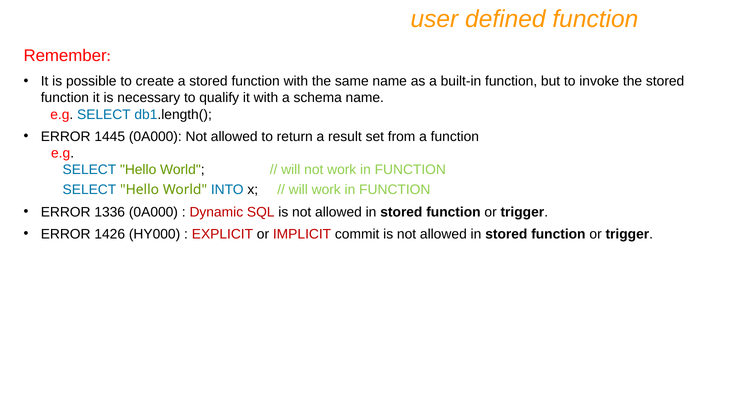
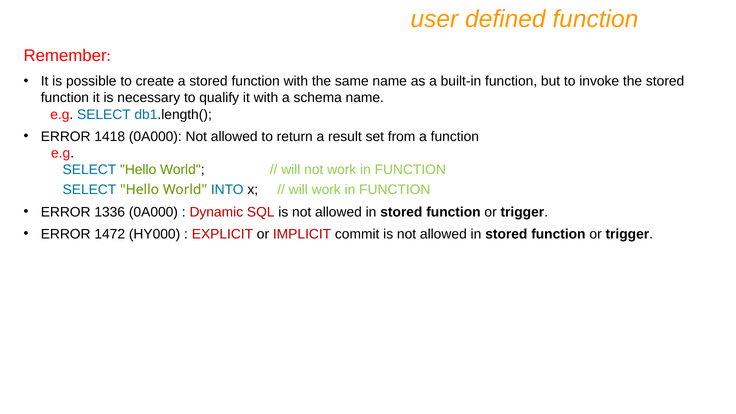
1445: 1445 -> 1418 (110, 137)
1426: 1426 -> 1472 (110, 234)
